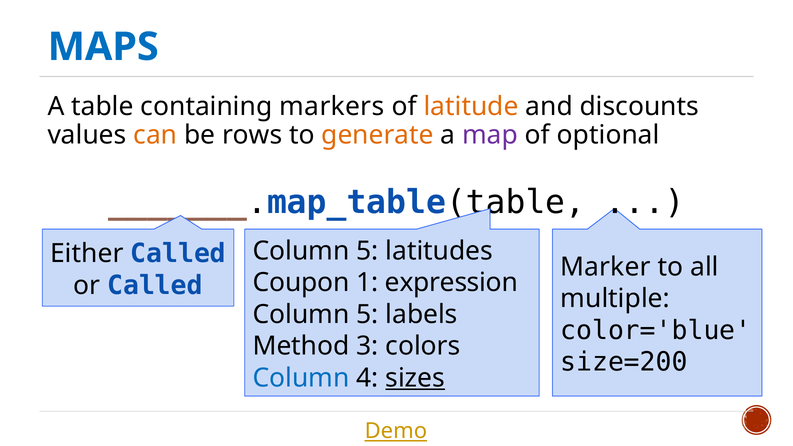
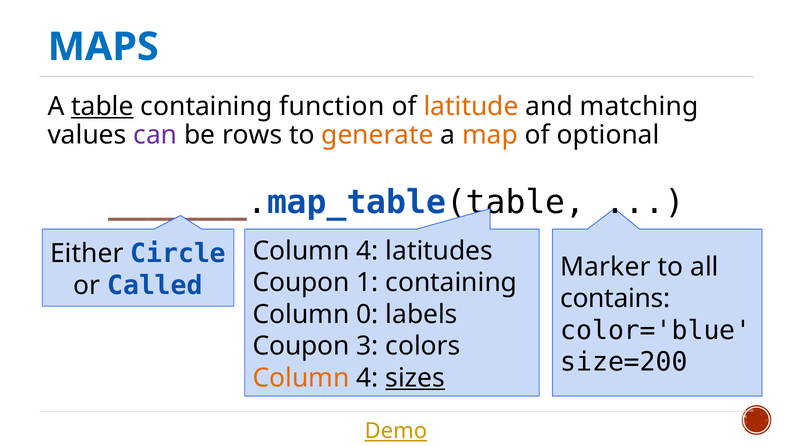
table underline: none -> present (102, 106)
markers: markers -> function (332, 106)
discounts: discounts -> matching (639, 106)
can colour: orange -> purple (155, 135)
map colour: purple -> orange (490, 135)
5: 5 -> 4 (367, 251)
Either Called: Called -> Circle (178, 254)
1 expression: expression -> containing (451, 283)
multiple: multiple -> contains (615, 299)
5: 5 -> 0 (367, 314)
Method: Method -> Coupon (301, 346)
Column colour: blue -> orange (301, 378)
